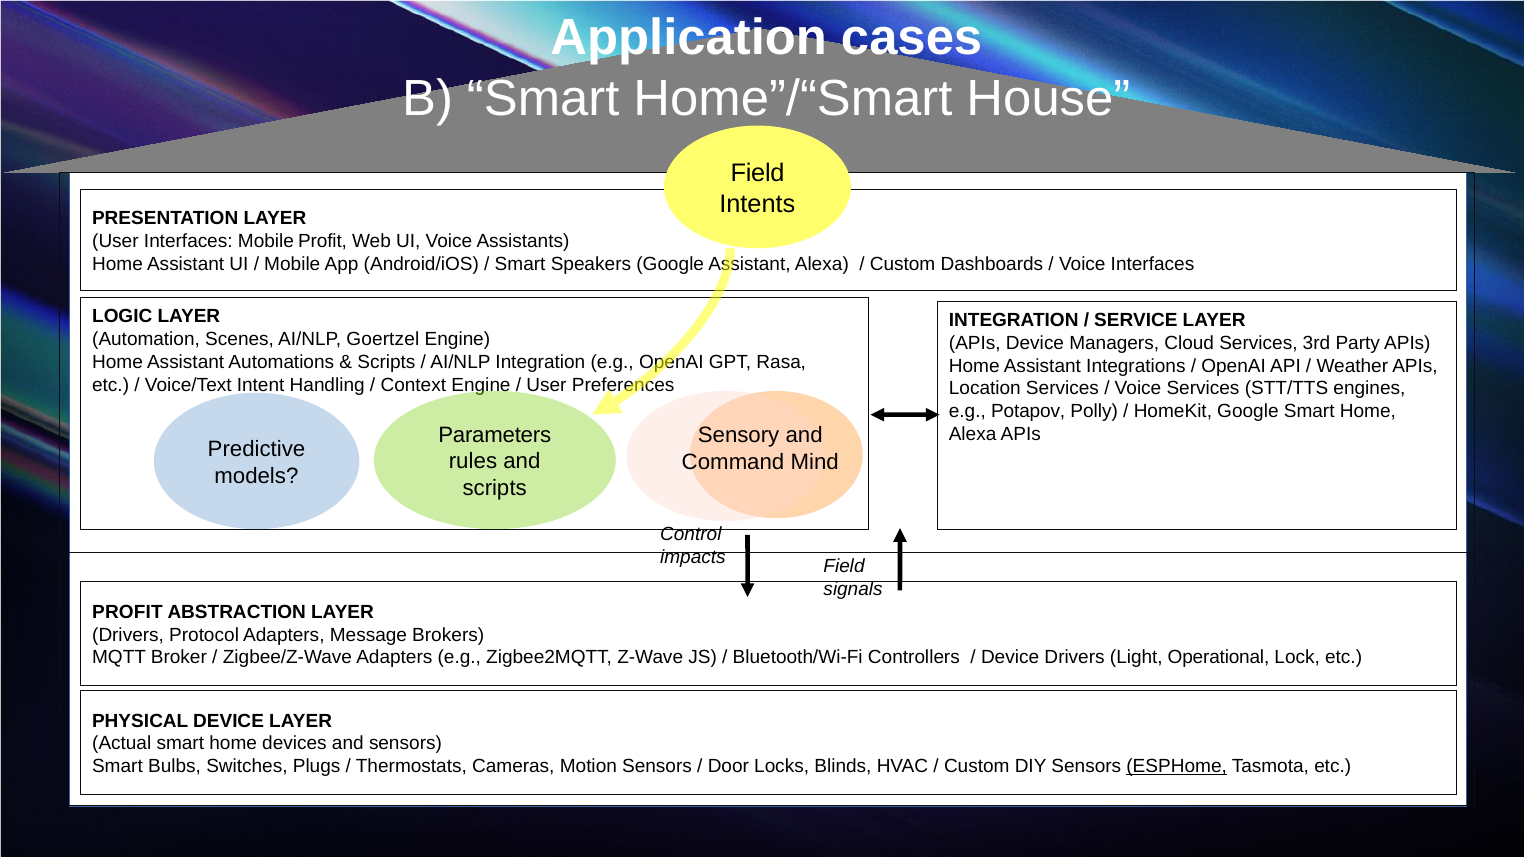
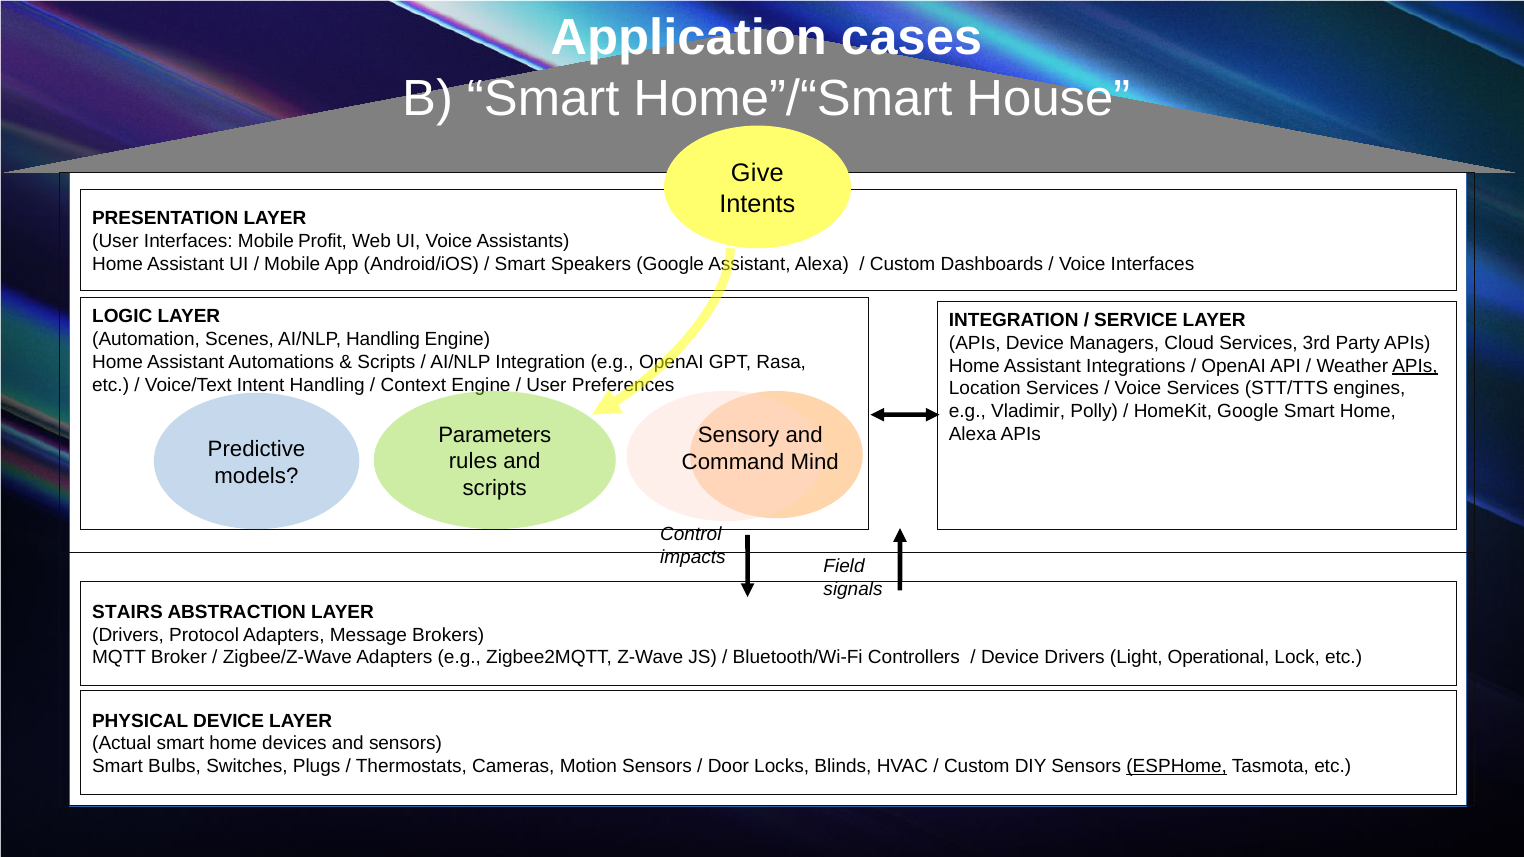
Field: Field -> Give (757, 173)
AI/NLP Goertzel: Goertzel -> Handling (383, 339)
APIs underline: none -> present (1415, 366)
Potapov: Potapov -> Vladimir (1028, 412)
PROFIT: PROFIT -> STAIRS (127, 612)
